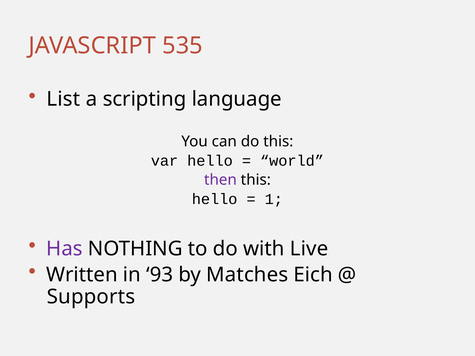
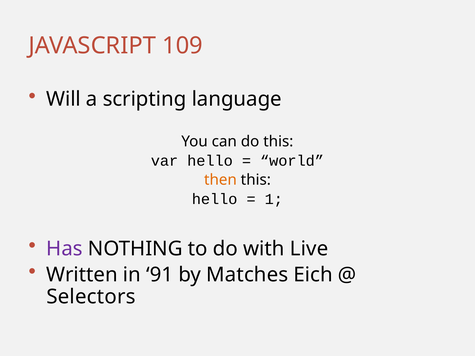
535: 535 -> 109 (183, 46)
List: List -> Will (64, 99)
then colour: purple -> orange (220, 180)
93: 93 -> 91 (160, 275)
Supports: Supports -> Selectors (91, 297)
